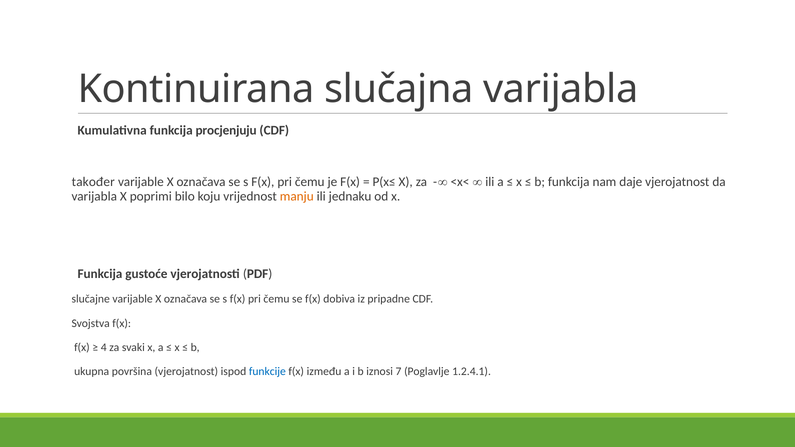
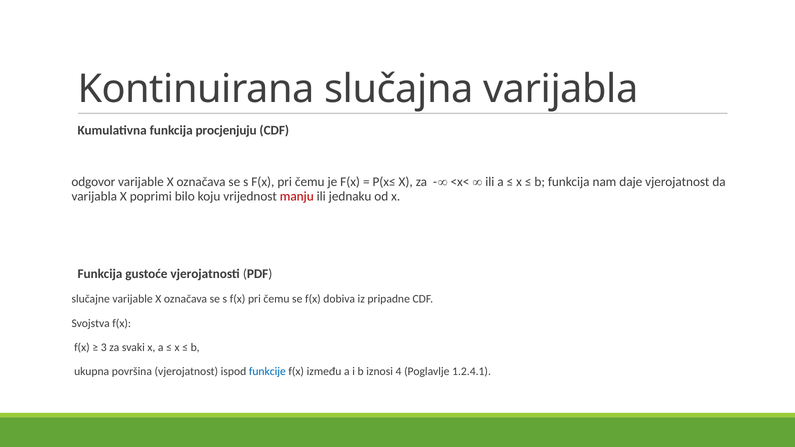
također: također -> odgovor (93, 182)
manju colour: orange -> red (297, 196)
4: 4 -> 3 (104, 347)
7: 7 -> 4 (399, 372)
